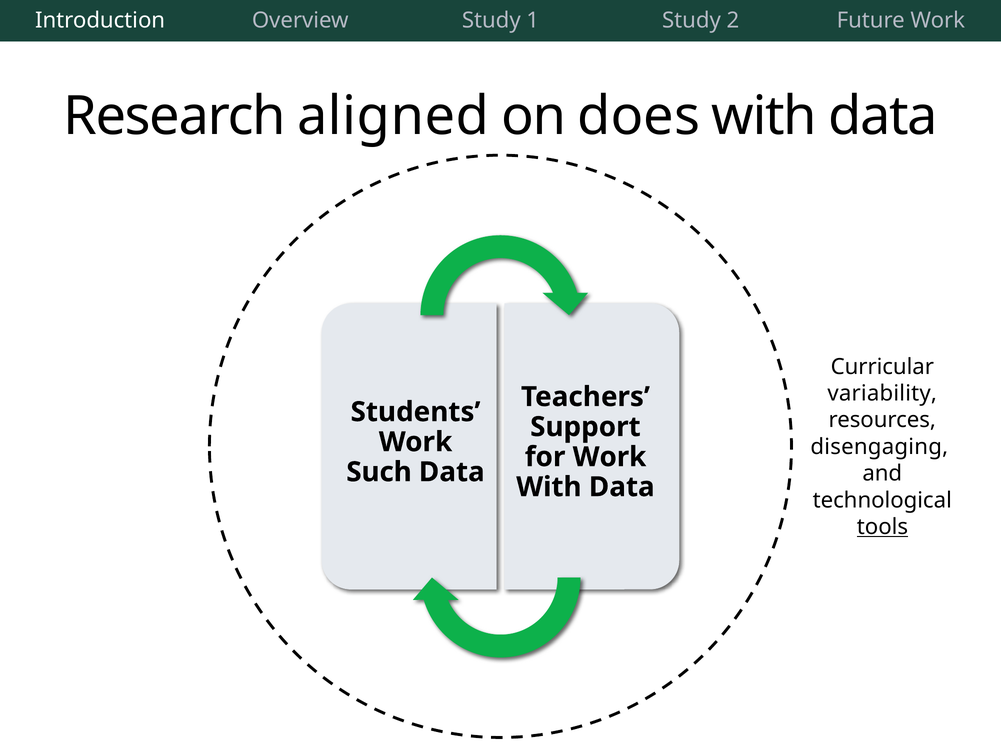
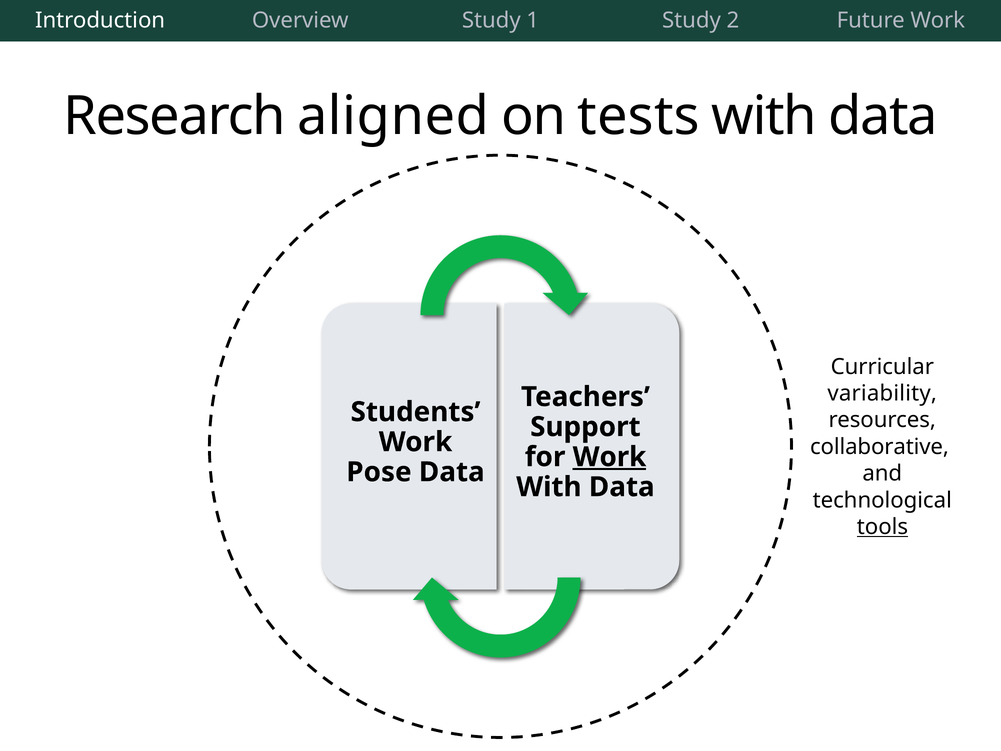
does: does -> tests (639, 116)
disengaging: disengaging -> collaborative (879, 447)
Work underline: none -> present (609, 457)
Such: Such -> Pose (379, 472)
